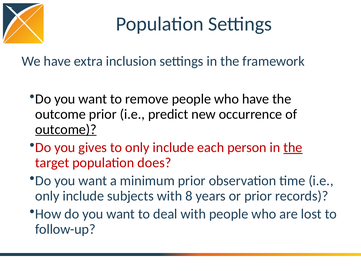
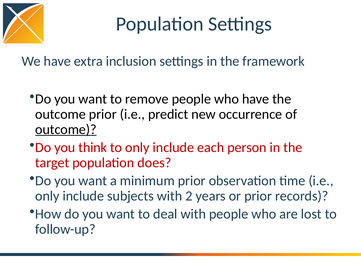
gives: gives -> think (93, 147)
the underline: present -> none (293, 147)
8: 8 -> 2 (189, 196)
